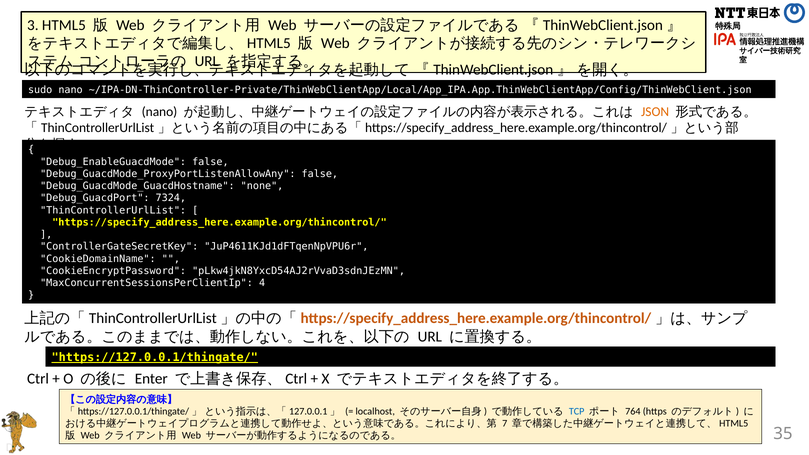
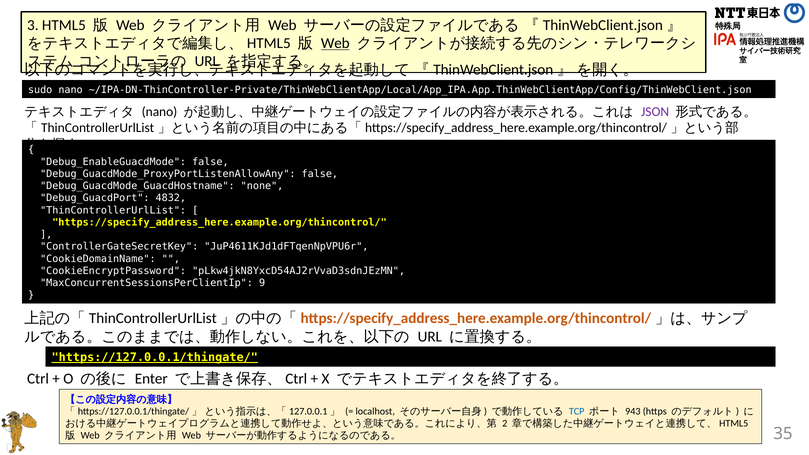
Web underline: none -> present (335, 43)
JSON colour: orange -> purple (655, 112)
7324: 7324 -> 4832 (171, 198)
4: 4 -> 9 (262, 283)
764: 764 -> 943 (633, 411)
7: 7 -> 2 (505, 424)
